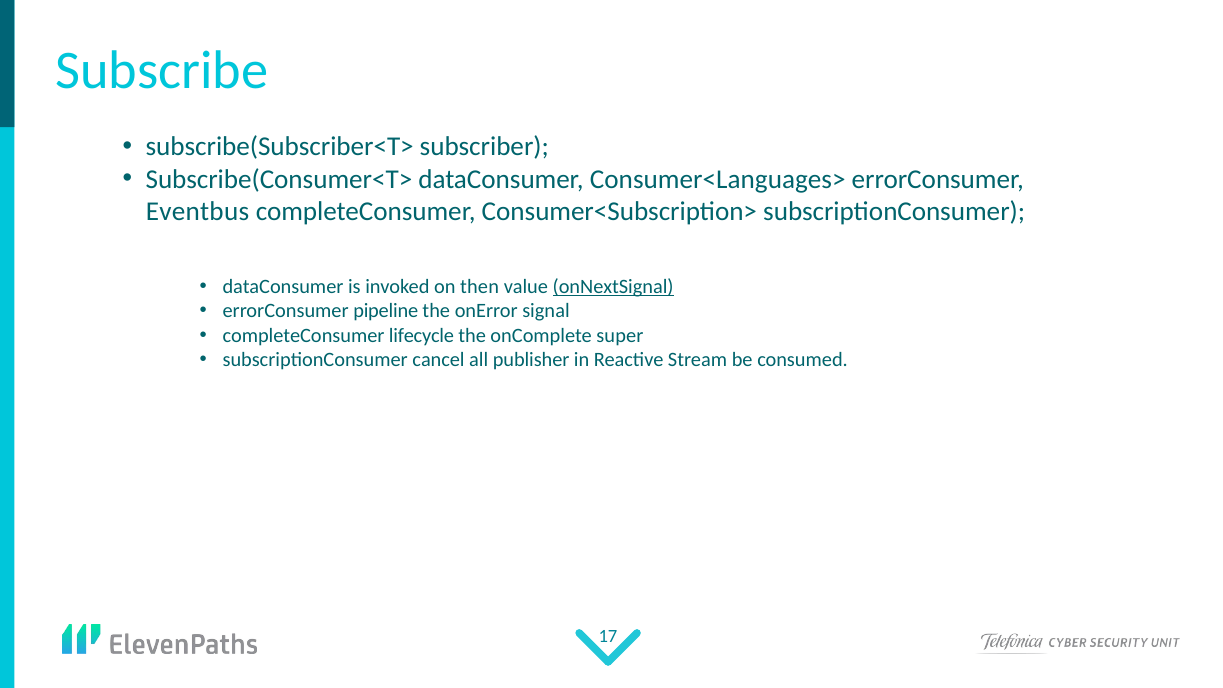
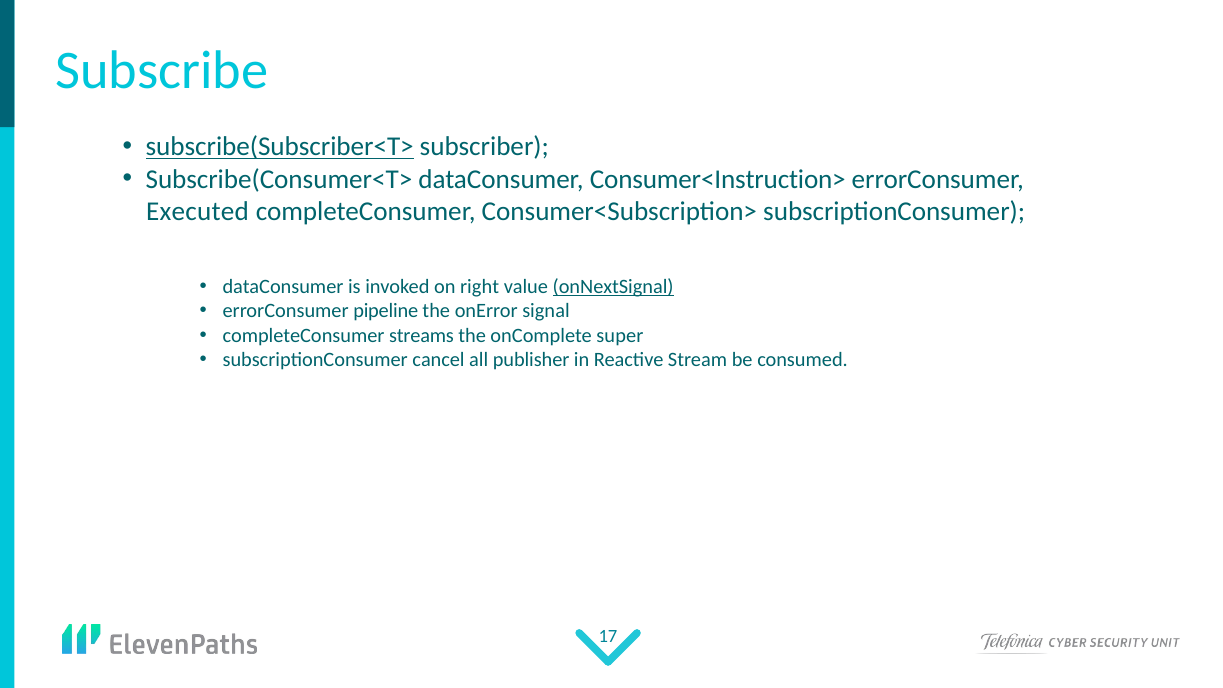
subscribe(Subscriber<T> underline: none -> present (280, 147)
Consumer<Languages>: Consumer<Languages> -> Consumer<Instruction> (718, 179)
Eventbus: Eventbus -> Executed (197, 212)
then: then -> right (480, 287)
lifecycle: lifecycle -> streams (421, 335)
